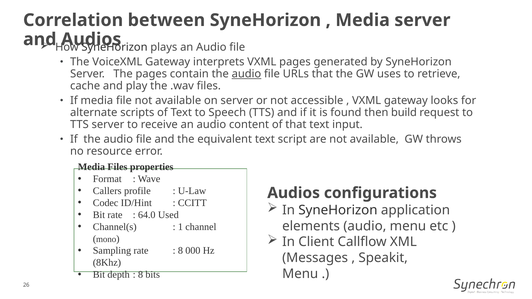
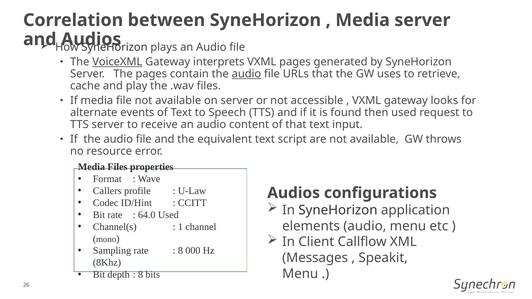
VoiceXML underline: none -> present (117, 62)
scripts: scripts -> events (137, 113)
then build: build -> used (404, 113)
